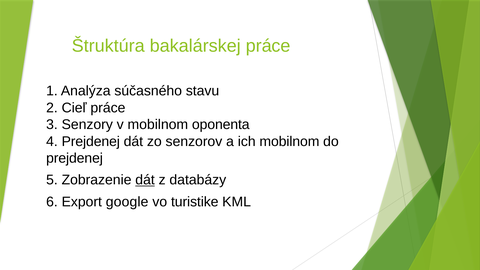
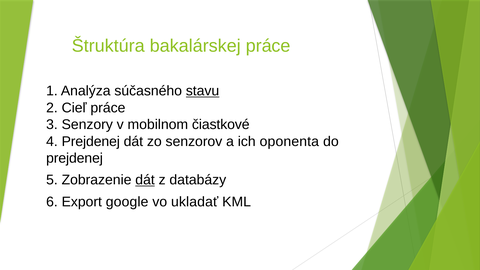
stavu underline: none -> present (203, 91)
oponenta: oponenta -> čiastkové (221, 125)
ich mobilnom: mobilnom -> oponenta (289, 141)
turistike: turistike -> ukladať (195, 202)
